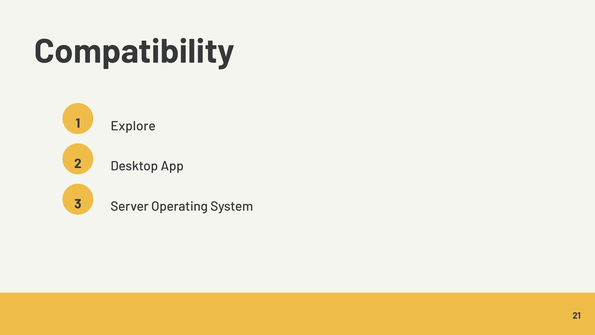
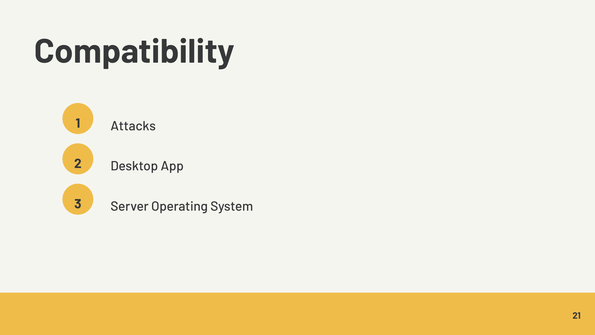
Explore: Explore -> Attacks (133, 126)
